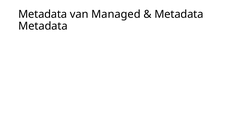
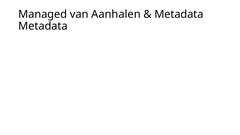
Metadata: Metadata -> Managed (43, 14)
Managed: Managed -> Aanhalen (116, 14)
